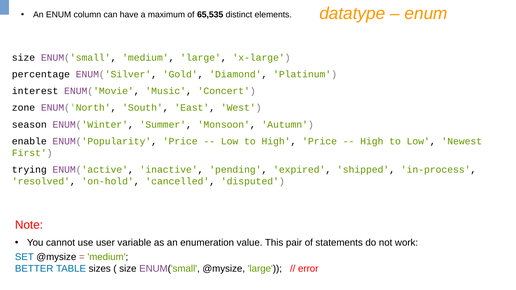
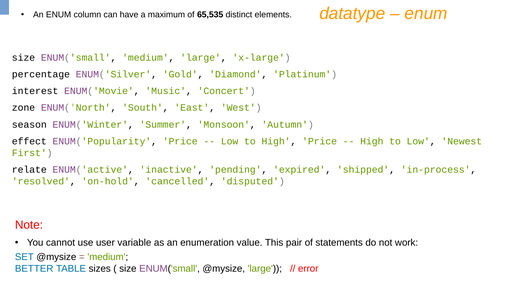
enable: enable -> effect (29, 141)
trying: trying -> relate (29, 170)
